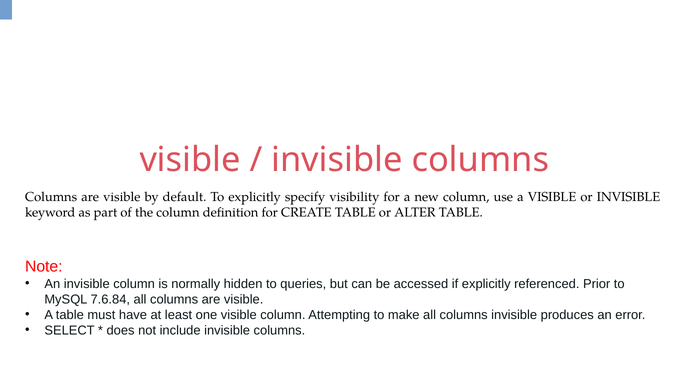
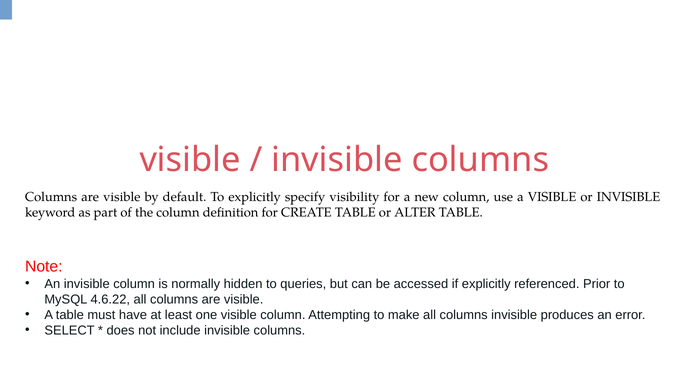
7.6.84: 7.6.84 -> 4.6.22 (110, 299)
